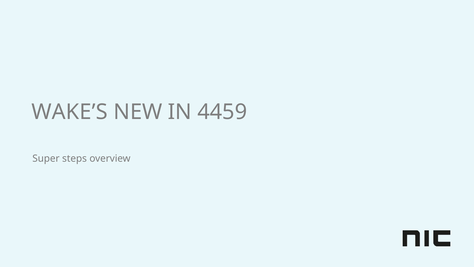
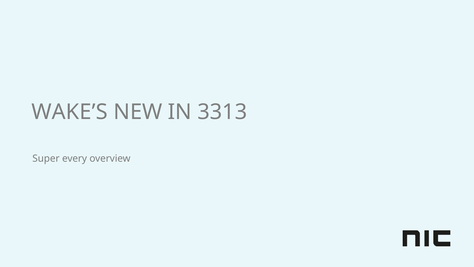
4459: 4459 -> 3313 (222, 112)
steps: steps -> every (75, 158)
